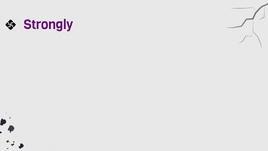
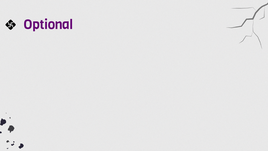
Strongly: Strongly -> Optional (48, 25)
